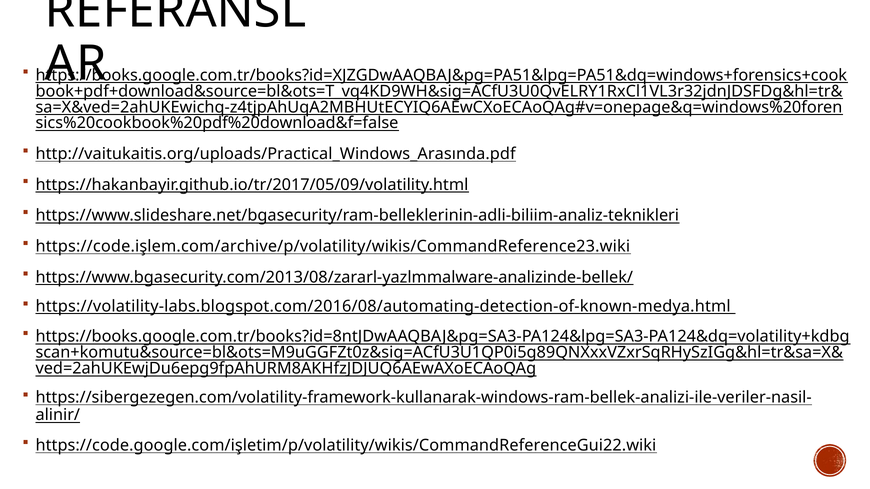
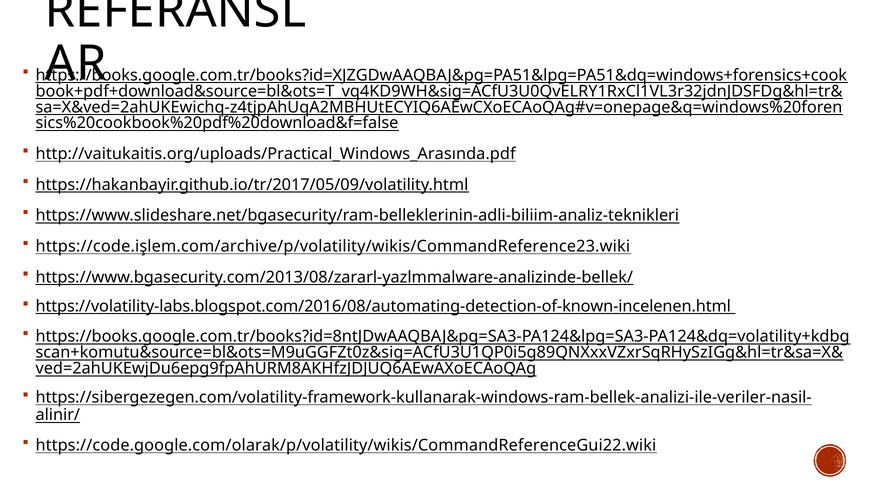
https://volatility-labs.blogspot.com/2016/08/automating-detection-of-known-medya.html: https://volatility-labs.blogspot.com/2016/08/automating-detection-of-known-medya.html -> https://volatility-labs.blogspot.com/2016/08/automating-detection-of-known-incelenen.html (383, 306)
https://code.google.com/işletim/p/volatility/wikis/CommandReferenceGui22.wiki: https://code.google.com/işletim/p/volatility/wikis/CommandReferenceGui22.wiki -> https://code.google.com/olarak/p/volatility/wikis/CommandReferenceGui22.wiki (346, 446)
